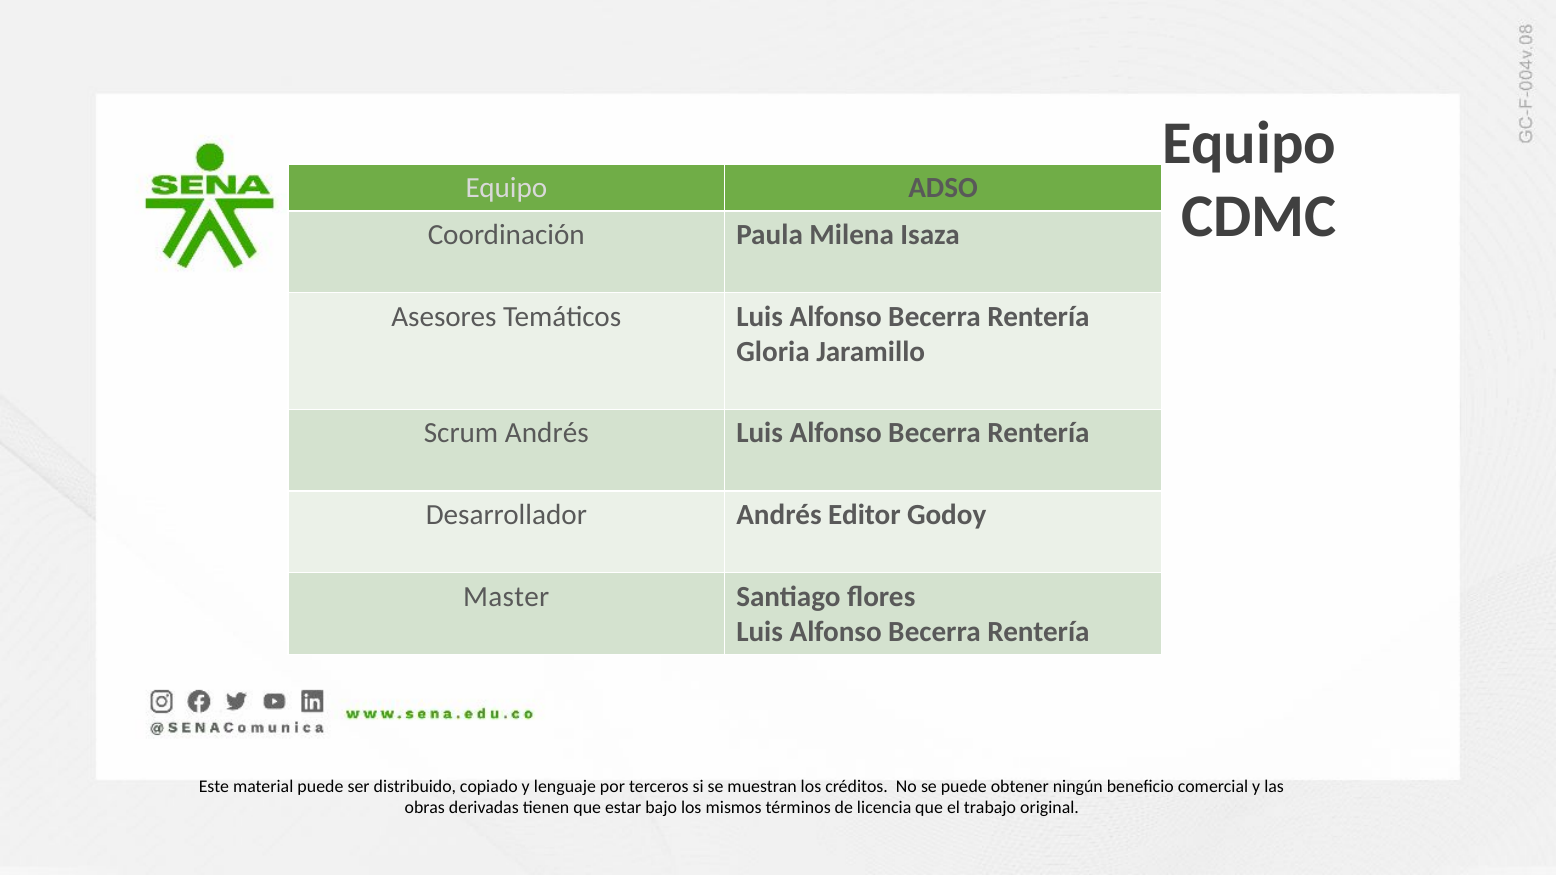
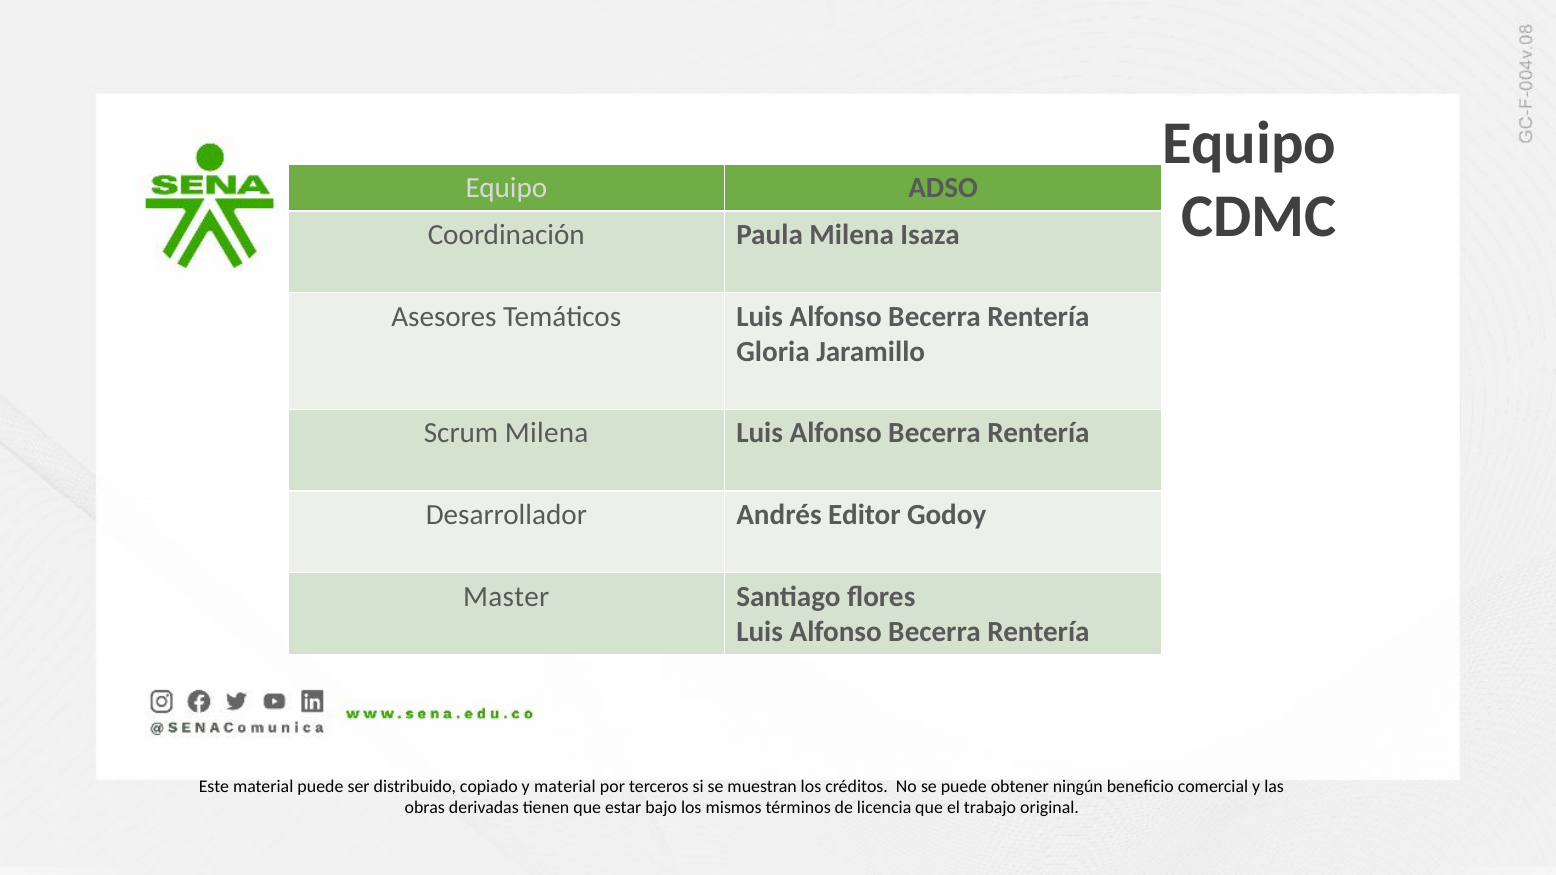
Scrum Andrés: Andrés -> Milena (547, 433)
y lenguaje: lenguaje -> material (565, 786)
